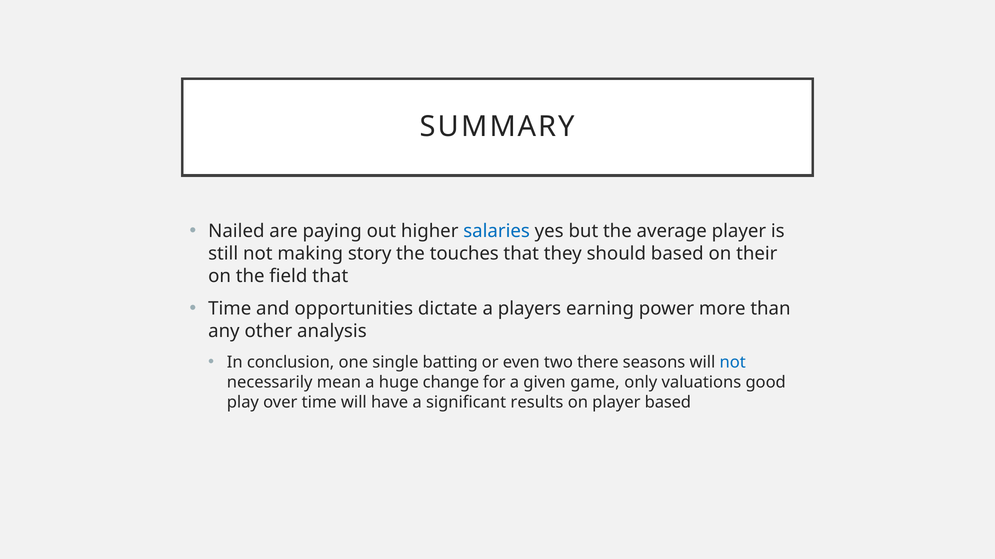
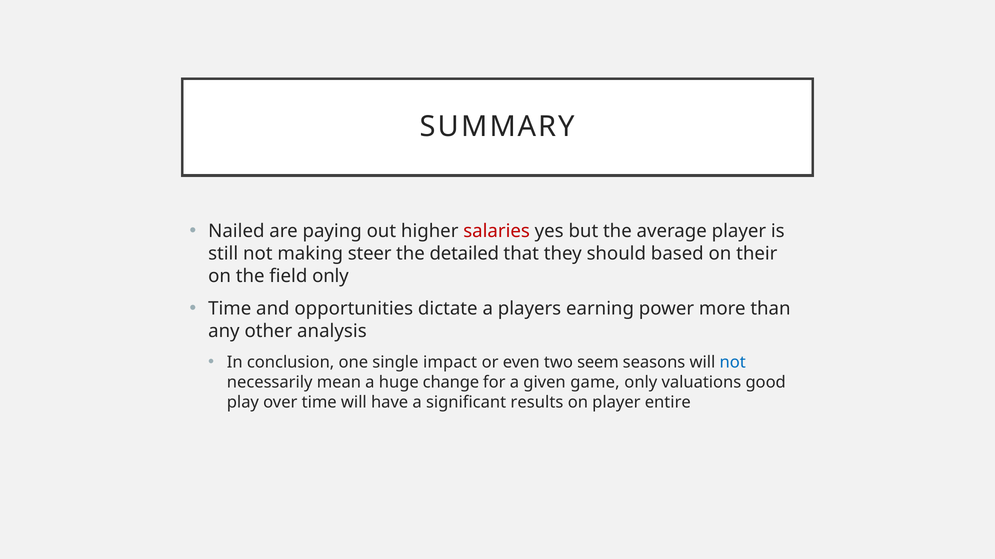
salaries colour: blue -> red (497, 232)
story: story -> steer (370, 254)
touches: touches -> detailed (464, 254)
field that: that -> only (330, 276)
batting: batting -> impact (450, 363)
there: there -> seem (598, 363)
player based: based -> entire (668, 403)
